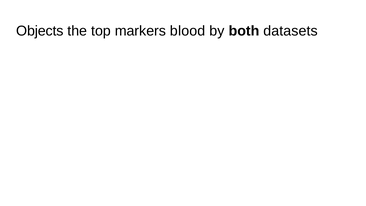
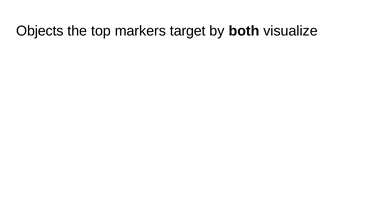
blood: blood -> target (188, 31)
datasets: datasets -> visualize (291, 31)
